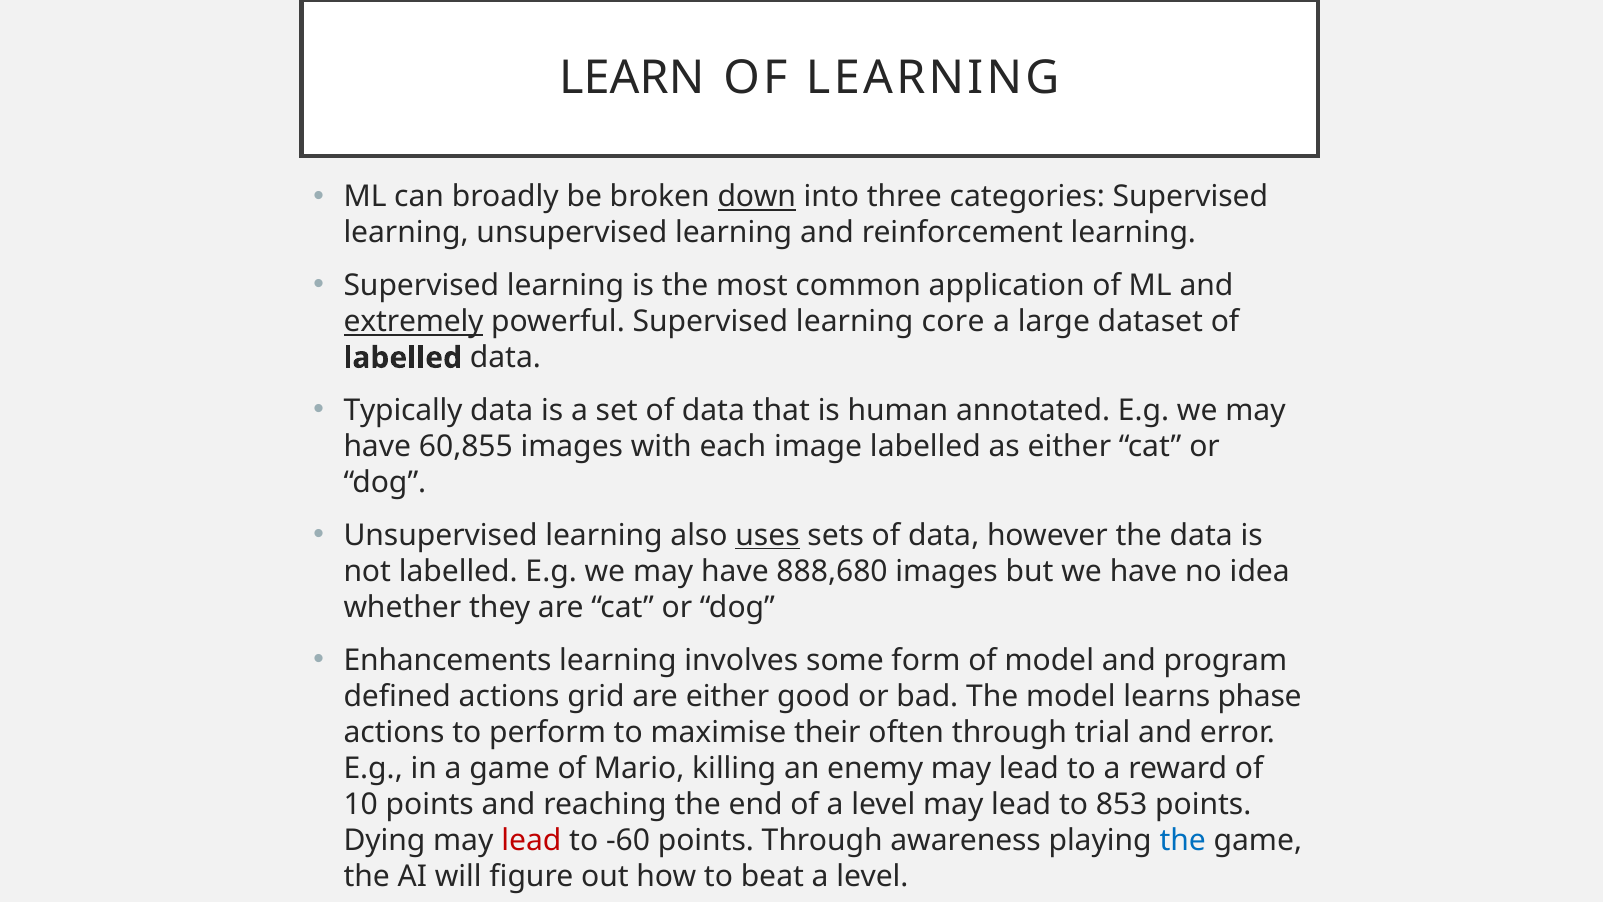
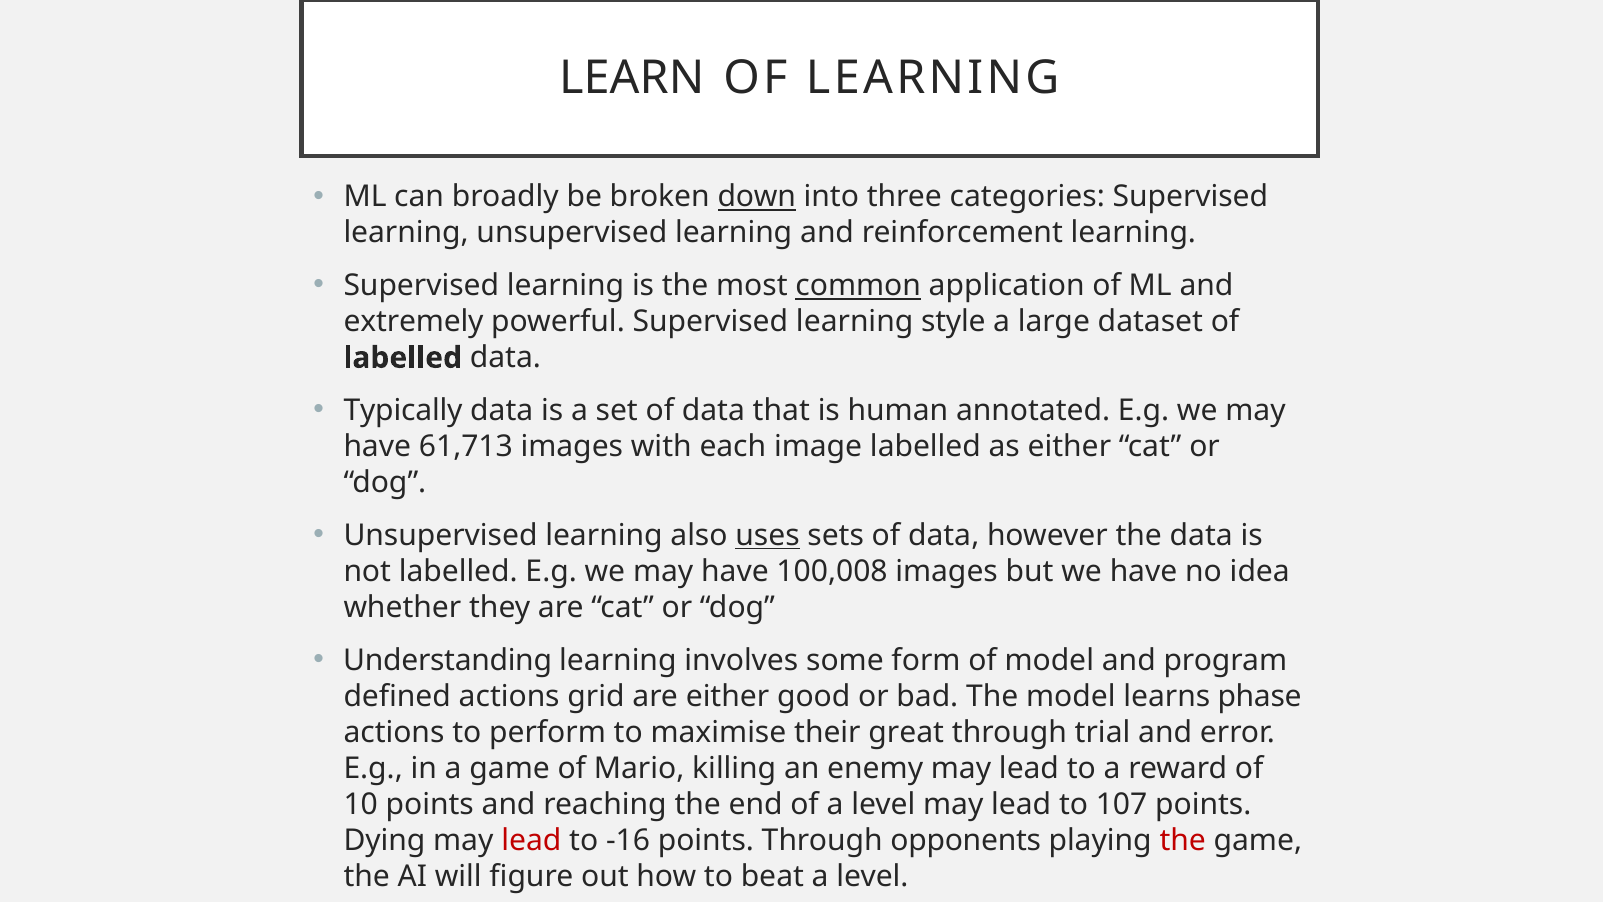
common underline: none -> present (858, 286)
extremely underline: present -> none (414, 322)
core: core -> style (953, 322)
60,855: 60,855 -> 61,713 (466, 447)
888,680: 888,680 -> 100,008 (832, 571)
Enhancements: Enhancements -> Understanding (448, 660)
often: often -> great (906, 732)
853: 853 -> 107 (1122, 805)
-60: -60 -> -16 (628, 841)
awareness: awareness -> opponents (966, 841)
the colour: blue -> red (1183, 841)
